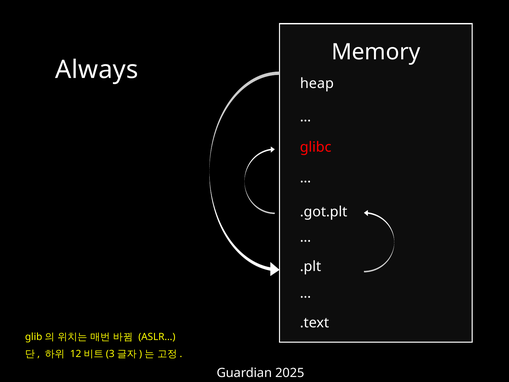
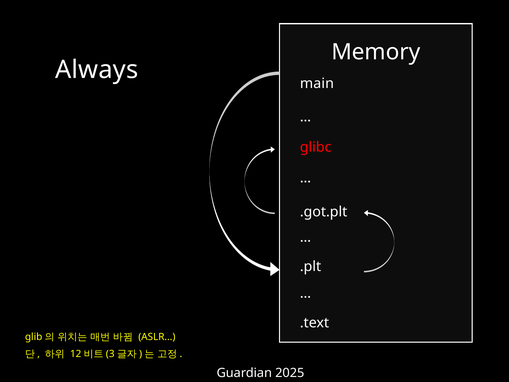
heap: heap -> main (317, 84)
